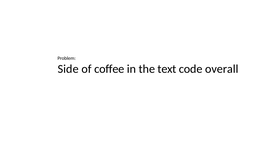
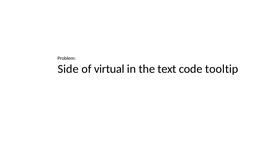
coffee: coffee -> virtual (109, 69)
overall: overall -> tooltip (222, 69)
